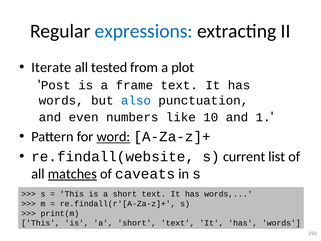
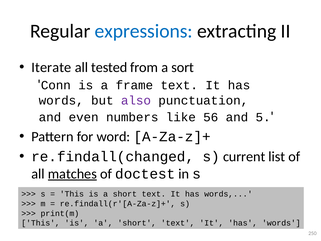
plot: plot -> sort (183, 67)
Post: Post -> Conn (56, 85)
also colour: blue -> purple (136, 100)
10: 10 -> 56 (211, 117)
1: 1 -> 5 (263, 117)
word underline: present -> none (113, 137)
re.findall(website: re.findall(website -> re.findall(changed (113, 157)
caveats: caveats -> doctest (145, 174)
